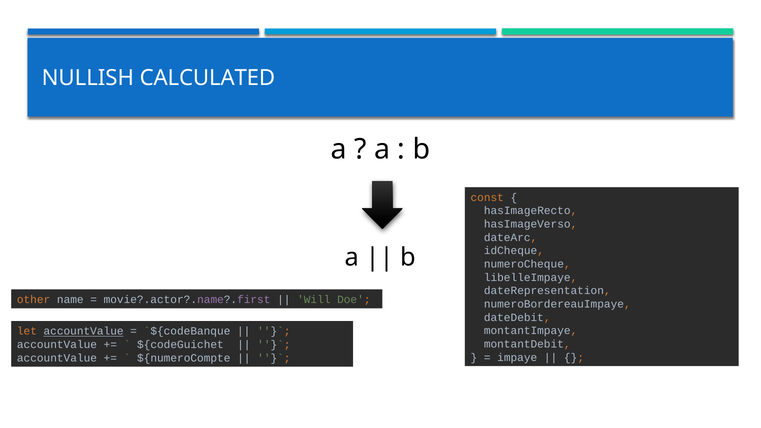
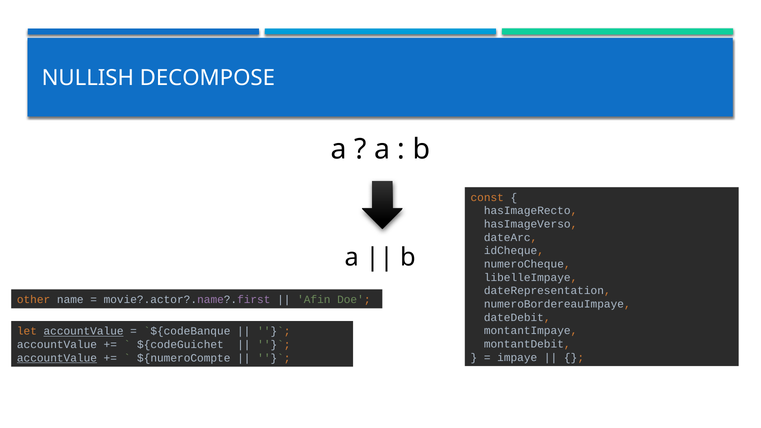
CALCULATED: CALCULATED -> DECOMPOSE (207, 78)
Will: Will -> Afin (314, 300)
accountValue underline: none -> present (57, 358)
